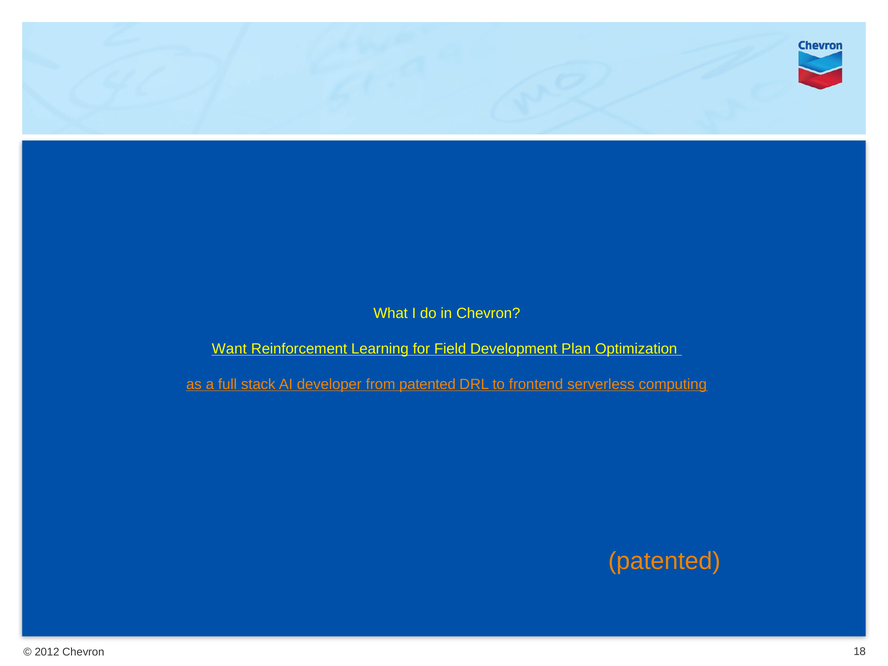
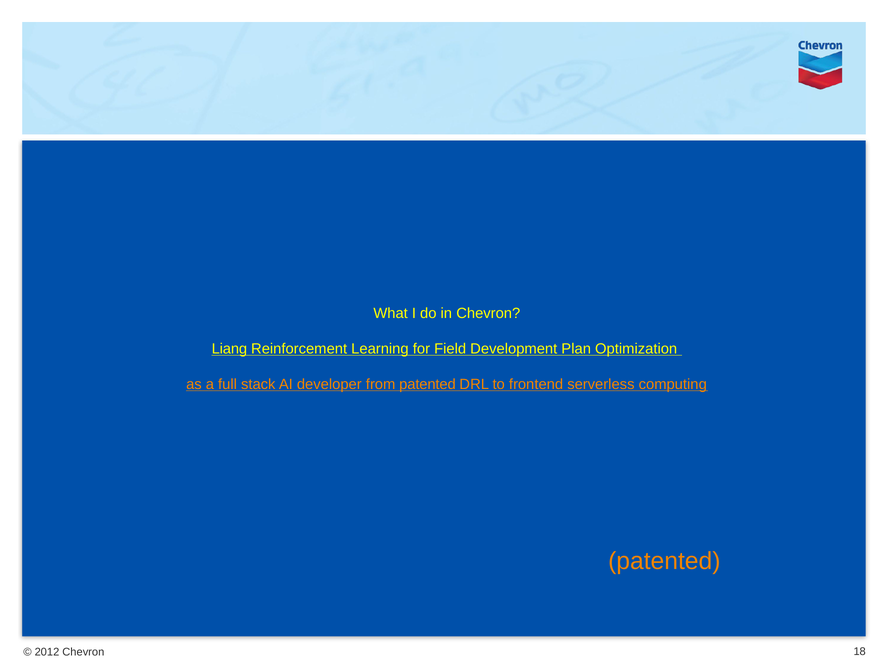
Want: Want -> Liang (229, 349)
